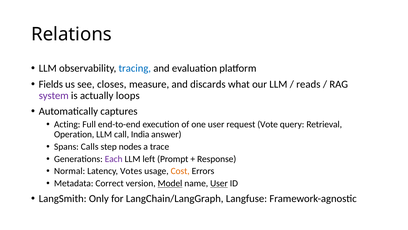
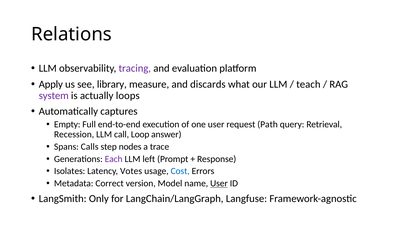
tracing colour: blue -> purple (135, 68)
Fields: Fields -> Apply (51, 84)
closes: closes -> library (112, 84)
reads: reads -> teach (308, 84)
Acting: Acting -> Empty (67, 124)
Vote: Vote -> Path (268, 124)
Operation: Operation -> Recession (74, 134)
India: India -> Loop (140, 134)
Normal: Normal -> Isolates (70, 171)
Cost colour: orange -> blue (180, 171)
Model underline: present -> none (170, 183)
